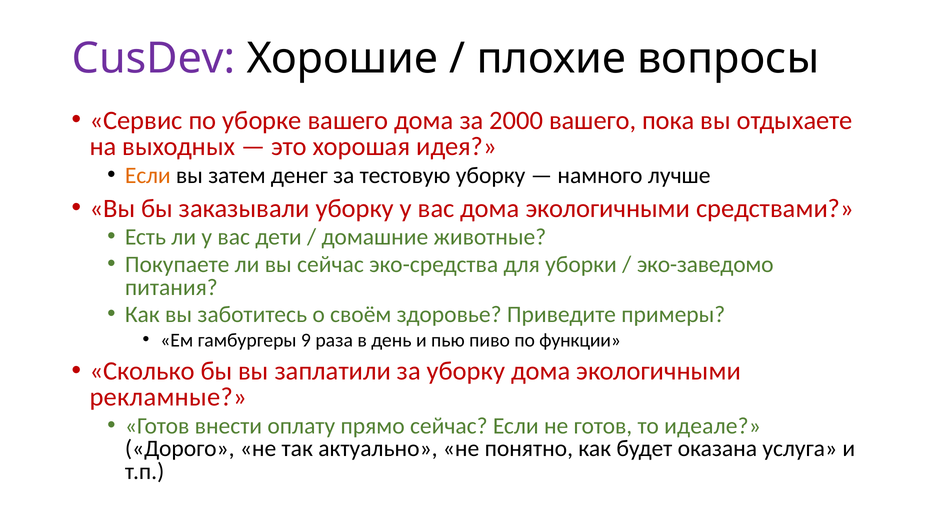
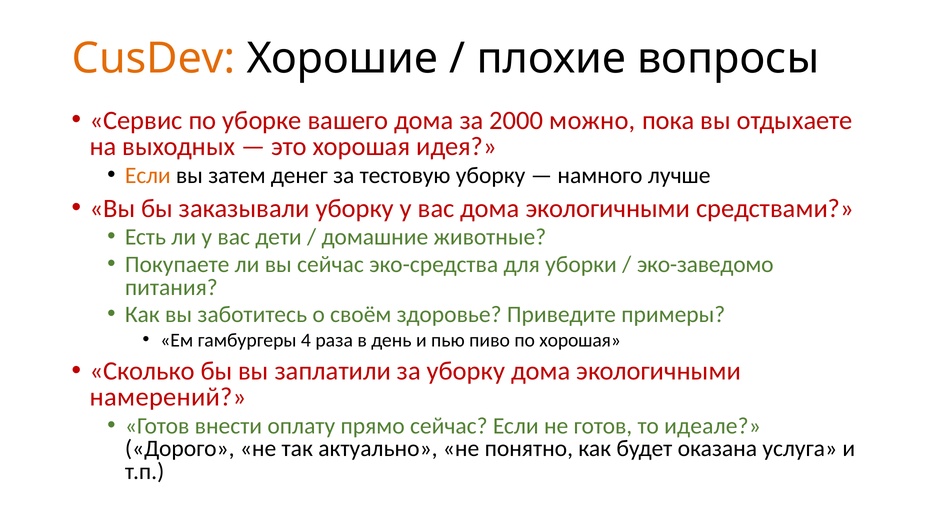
CusDev colour: purple -> orange (154, 58)
2000 вашего: вашего -> можно (592, 121)
9: 9 -> 4 (306, 340)
по функции: функции -> хорошая (580, 340)
рекламные: рекламные -> намерений (168, 397)
